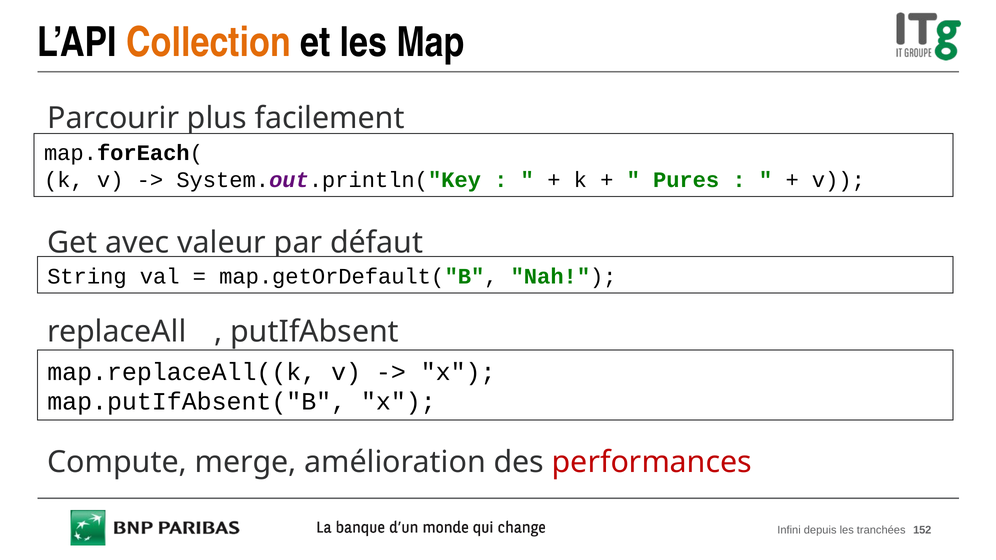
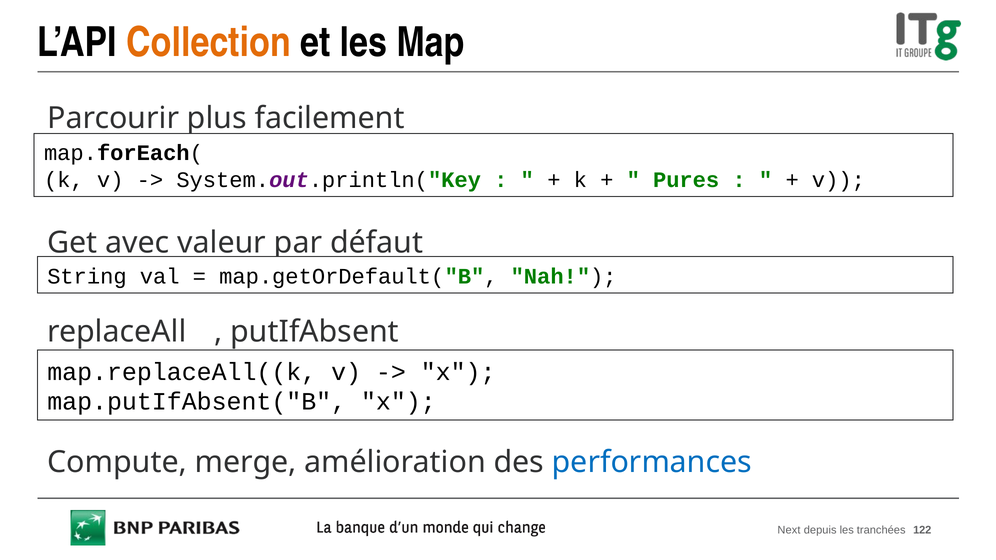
performances colour: red -> blue (652, 462)
Infini: Infini -> Next (789, 531)
152: 152 -> 122 (922, 531)
